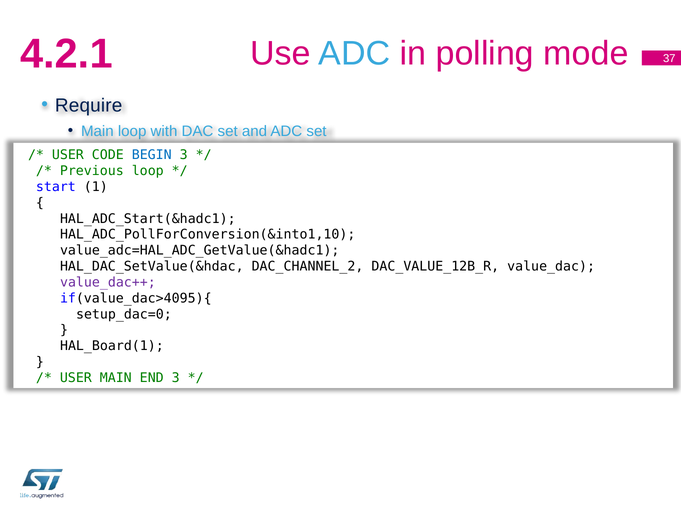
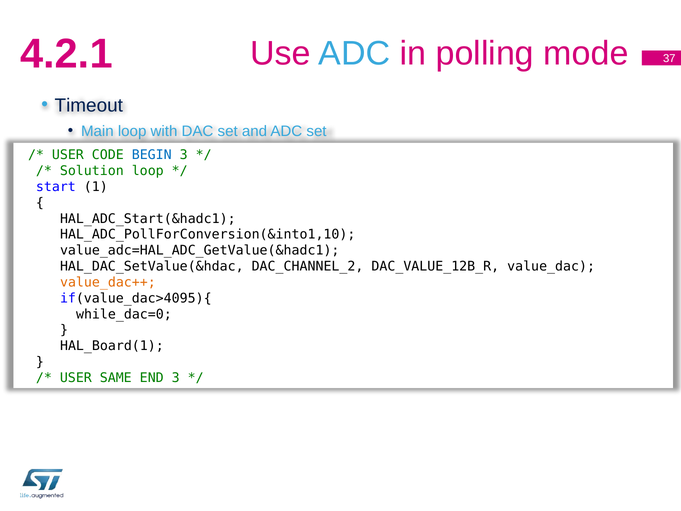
Require: Require -> Timeout (89, 105)
Previous: Previous -> Solution (92, 171)
value_dac++ colour: purple -> orange (108, 282)
setup_dac=0: setup_dac=0 -> while_dac=0 (124, 314)
USER MAIN: MAIN -> SAME (116, 378)
